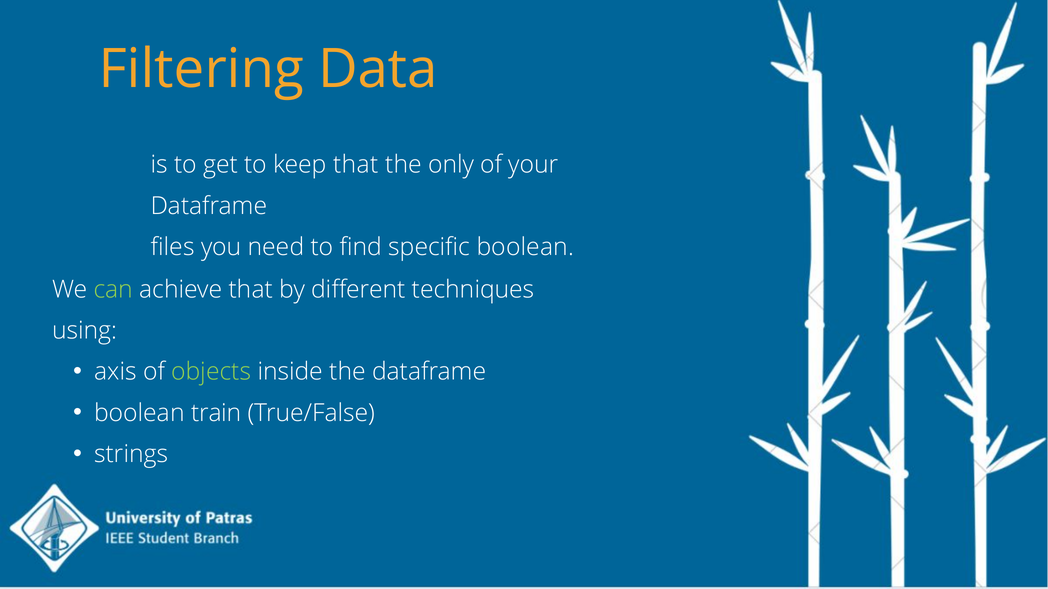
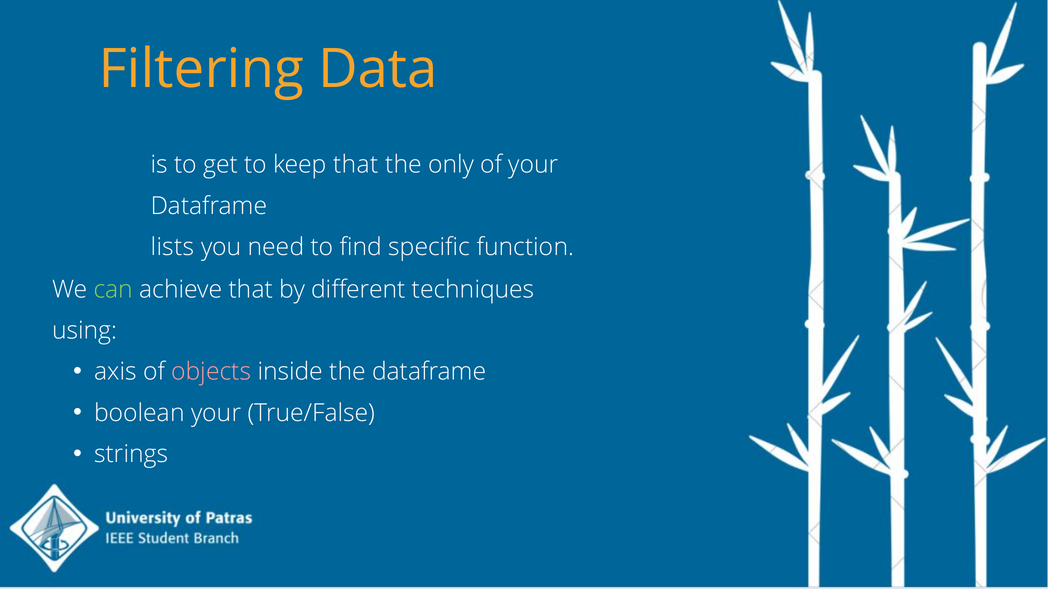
files: files -> lists (172, 247)
specific boolean: boolean -> function (525, 247)
objects colour: light green -> pink (211, 372)
boolean train: train -> your (216, 413)
